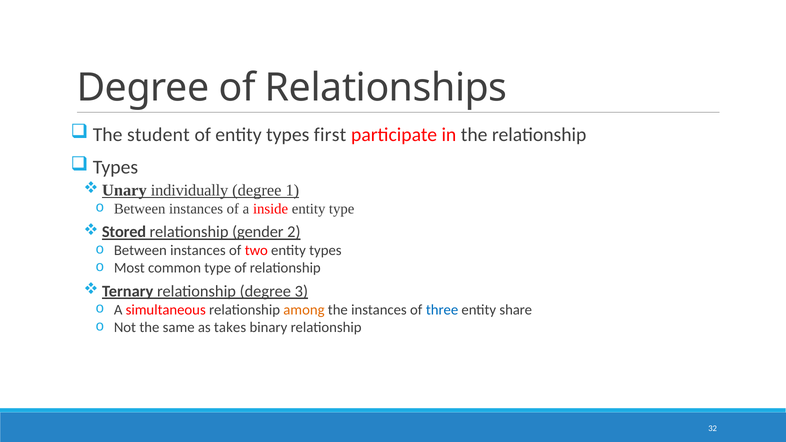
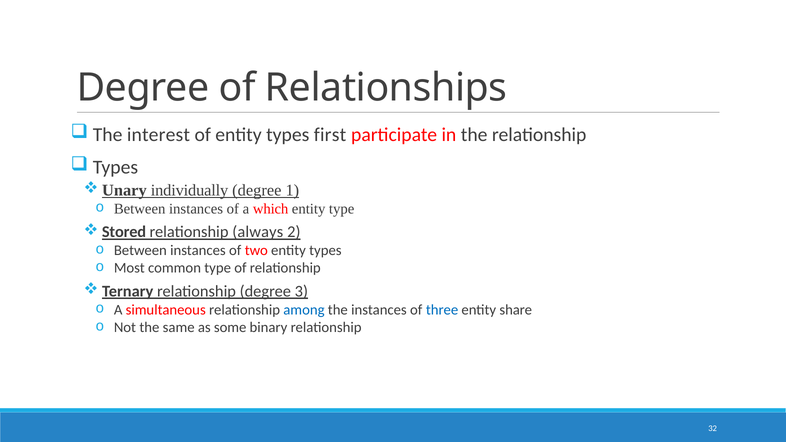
student: student -> interest (158, 135)
inside: inside -> which (271, 209)
gender: gender -> always (258, 232)
among colour: orange -> blue (304, 310)
takes: takes -> some (230, 328)
